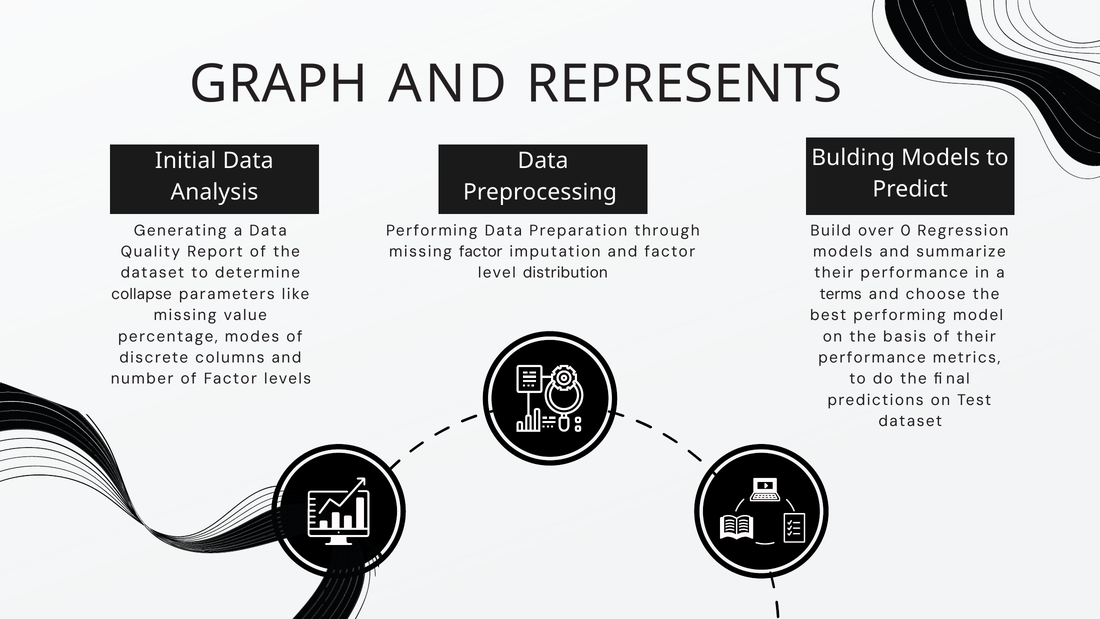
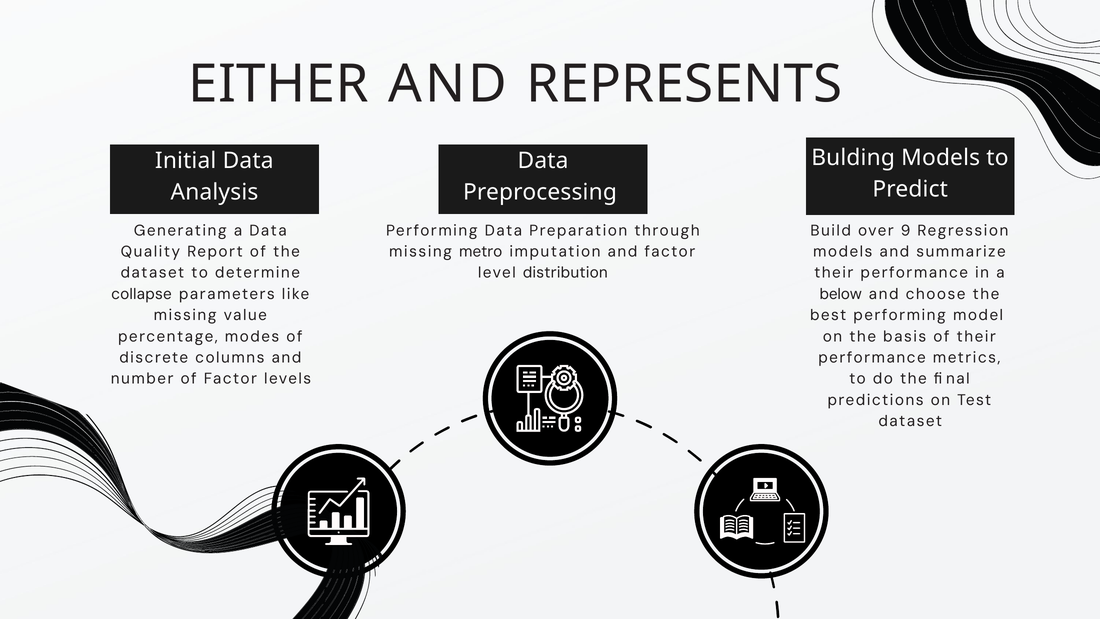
GRAPH: GRAPH -> EITHER (279, 84)
0: 0 -> 9 (906, 230)
missing factor: factor -> metro (481, 252)
terms: terms -> below (841, 294)
